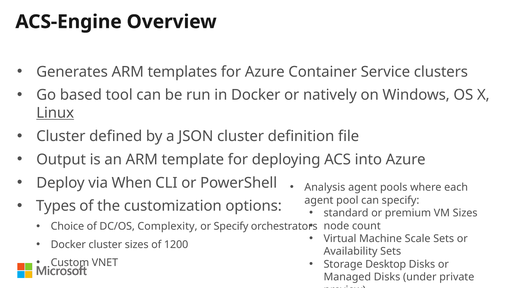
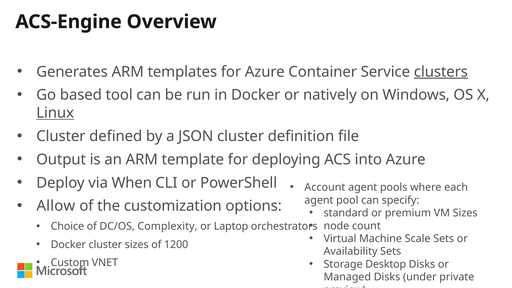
clusters underline: none -> present (441, 72)
Analysis: Analysis -> Account (325, 187)
Types: Types -> Allow (56, 206)
or Specify: Specify -> Laptop (231, 226)
